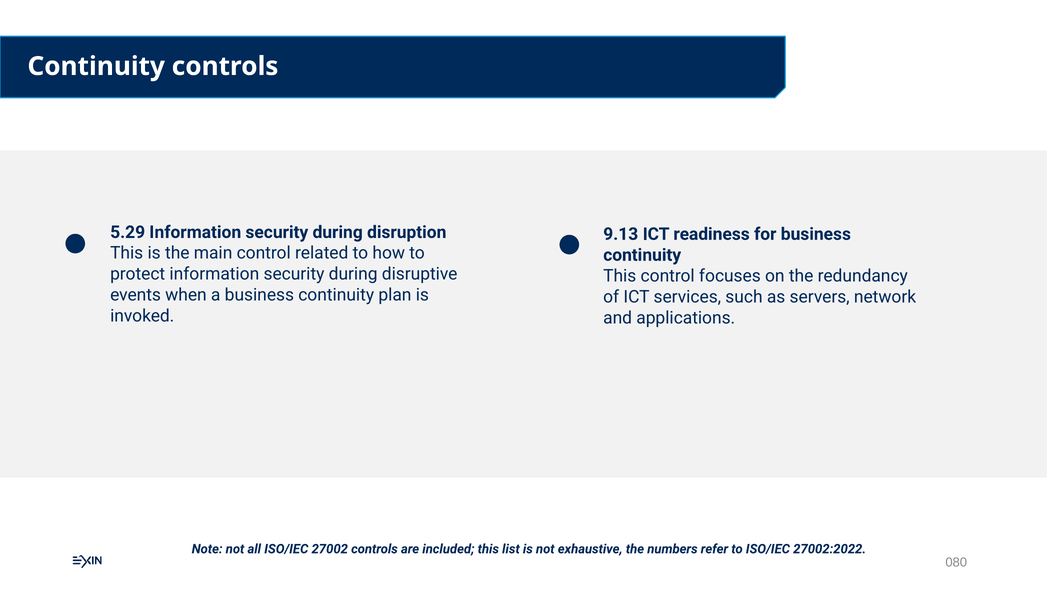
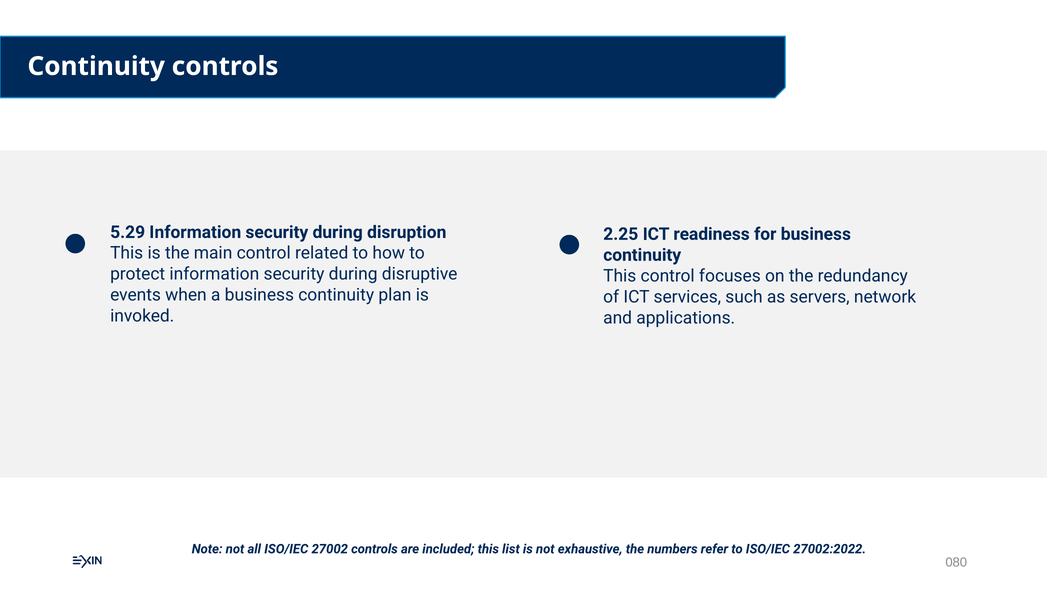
9.13: 9.13 -> 2.25 (621, 234)
